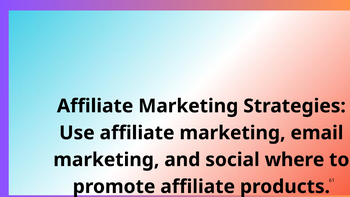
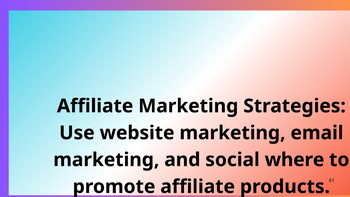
Use affiliate: affiliate -> website (137, 133)
